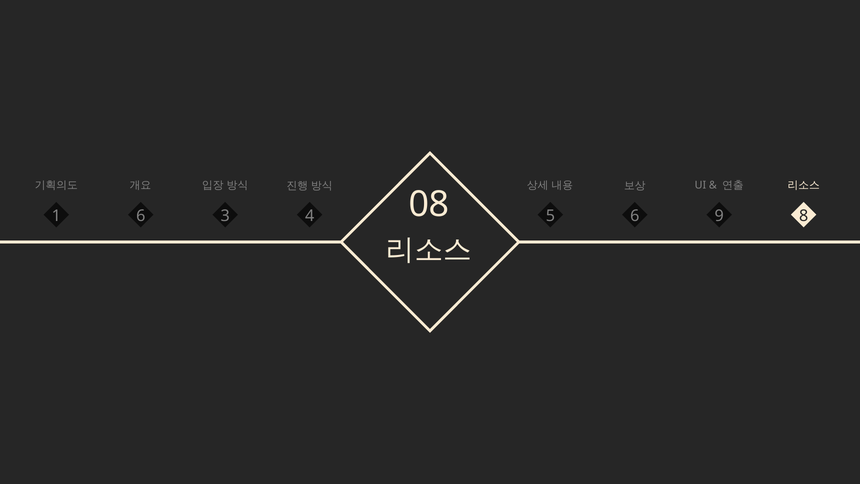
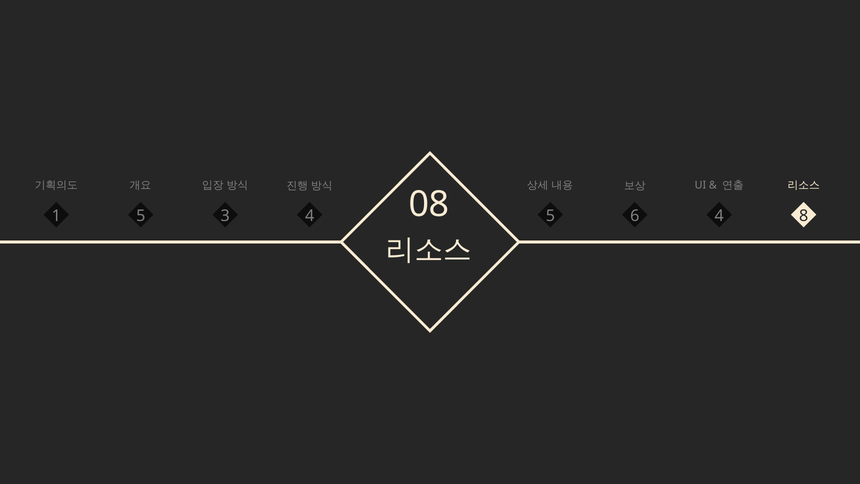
08 9: 9 -> 4 (719, 216)
1 6: 6 -> 5 (141, 216)
